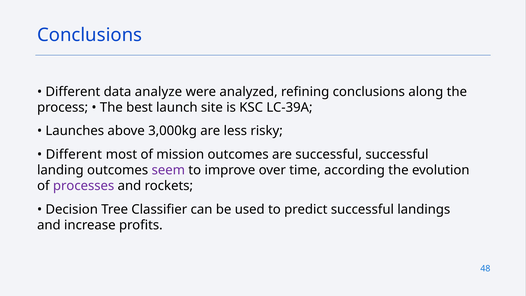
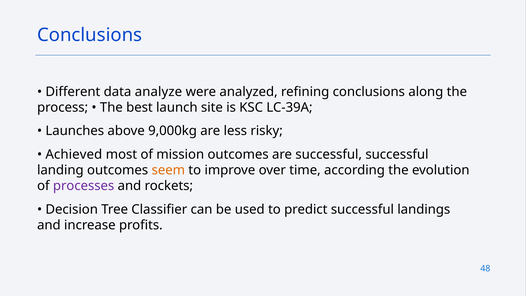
3,000kg: 3,000kg -> 9,000kg (173, 131)
Different: Different -> Achieved (74, 154)
seem colour: purple -> orange (168, 170)
